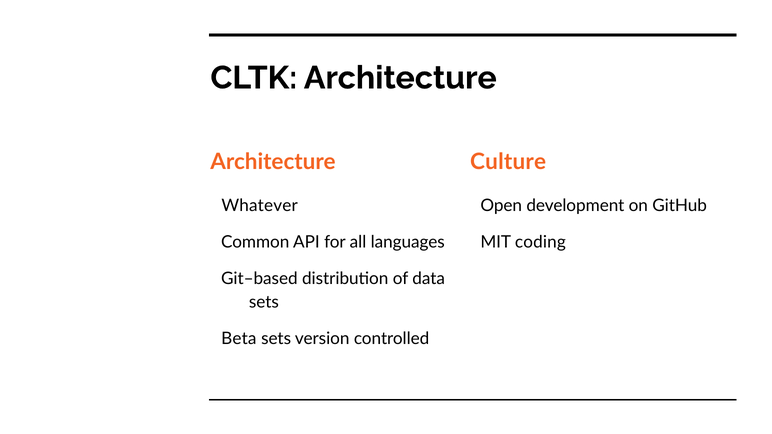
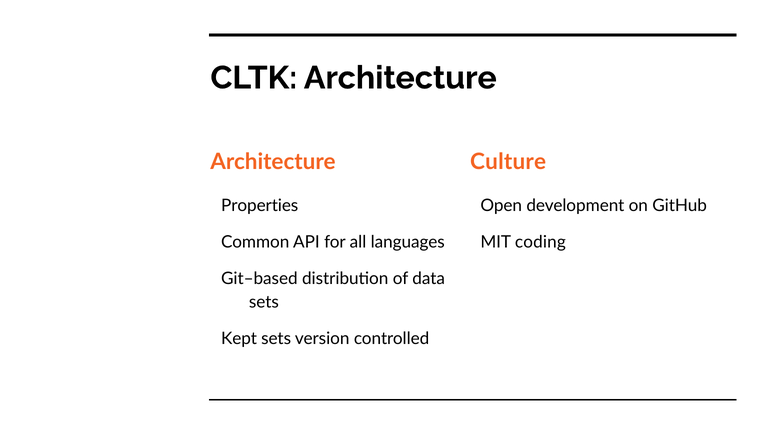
Whatever: Whatever -> Properties (260, 206)
Beta: Beta -> Kept (239, 339)
